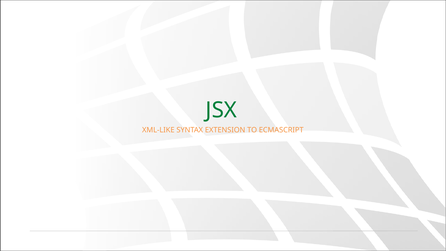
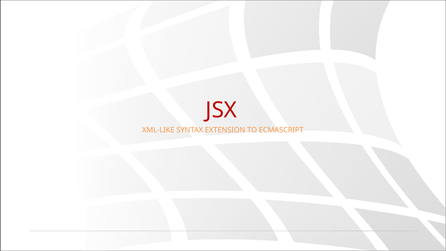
JSX colour: green -> red (221, 110)
